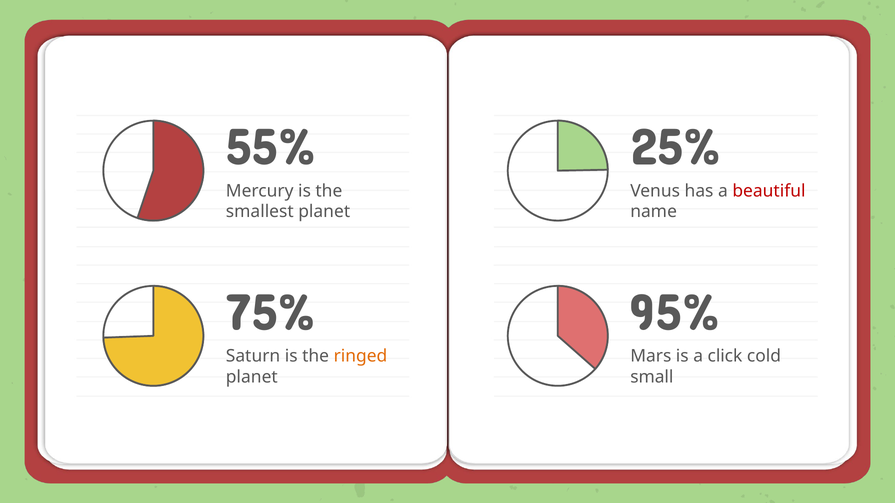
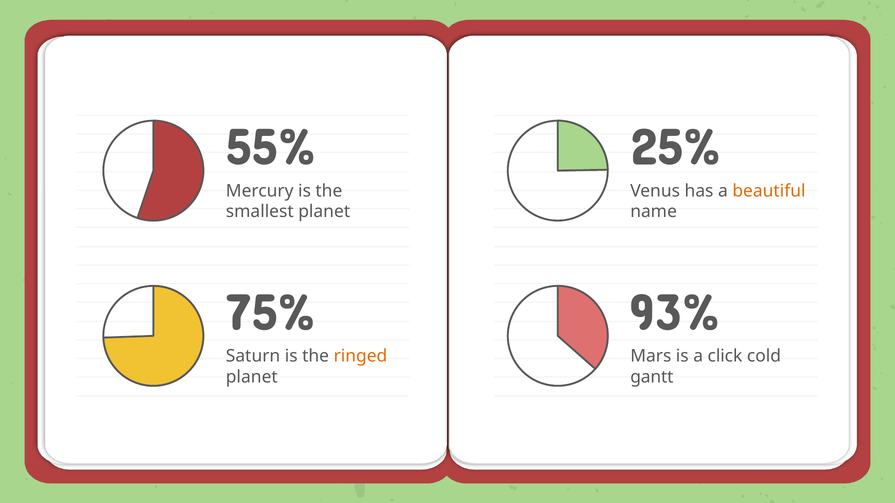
beautiful colour: red -> orange (769, 191)
95%: 95% -> 93% (675, 313)
small: small -> gantt (652, 377)
